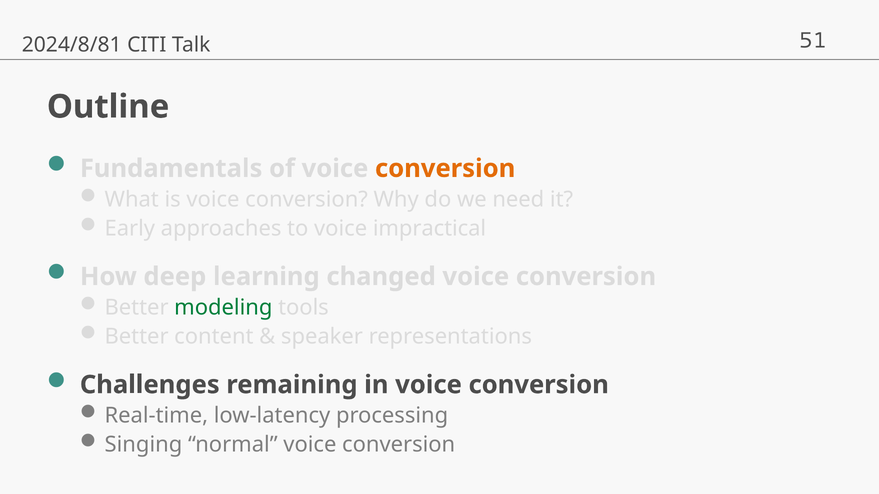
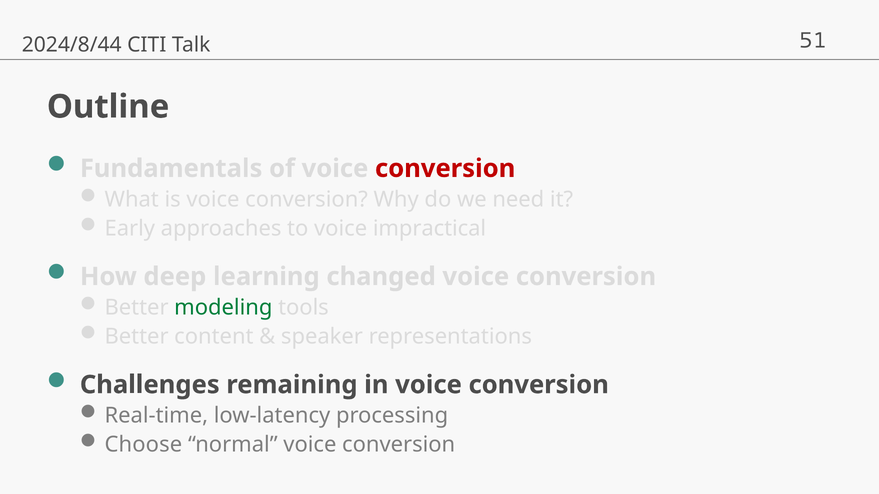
2024/8/81: 2024/8/81 -> 2024/8/44 (72, 45)
conversion colour: orange -> red (445, 169)
Singing: Singing -> Choose (143, 445)
